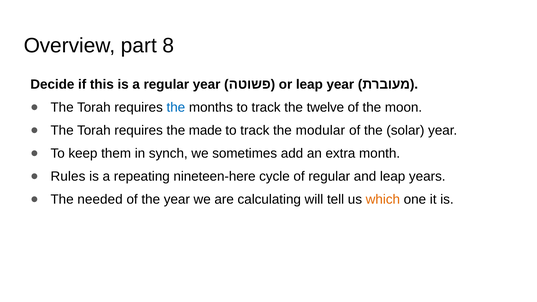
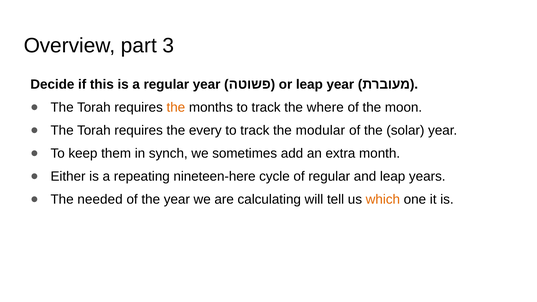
8: 8 -> 3 (168, 45)
the colour: blue -> orange (176, 107)
twelve: twelve -> where (325, 107)
made: made -> every (205, 130)
Rules: Rules -> Either (68, 176)
